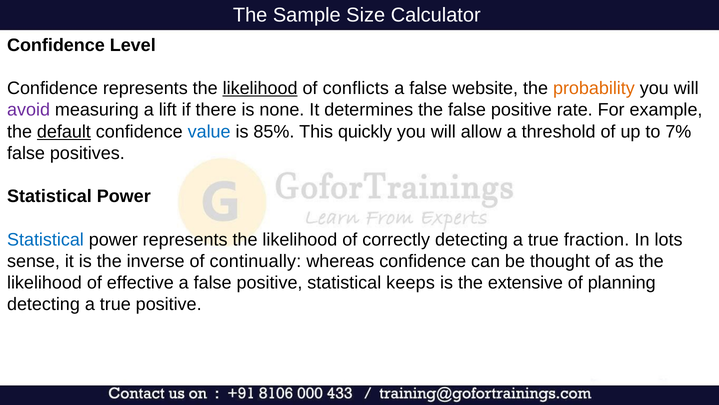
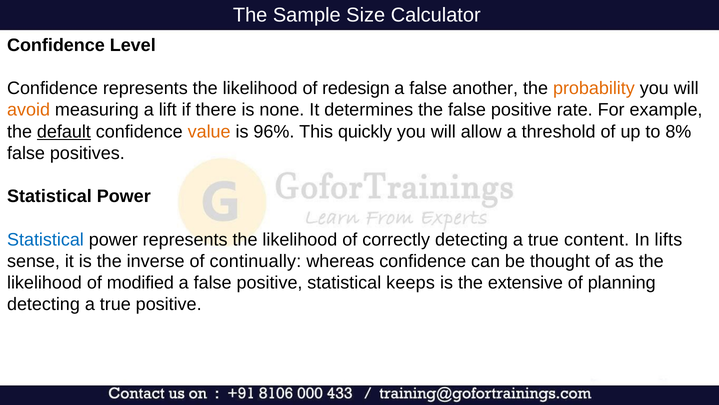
likelihood underline: present -> none (260, 88)
conflicts: conflicts -> redesign (356, 88)
website: website -> another (485, 88)
avoid colour: purple -> orange (29, 110)
value colour: blue -> orange (209, 131)
85%: 85% -> 96% (274, 131)
7%: 7% -> 8% (678, 131)
fraction: fraction -> content (597, 239)
lots: lots -> lifts (668, 239)
effective: effective -> modified (140, 282)
